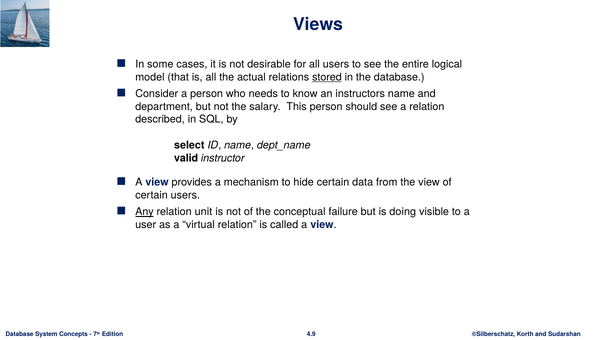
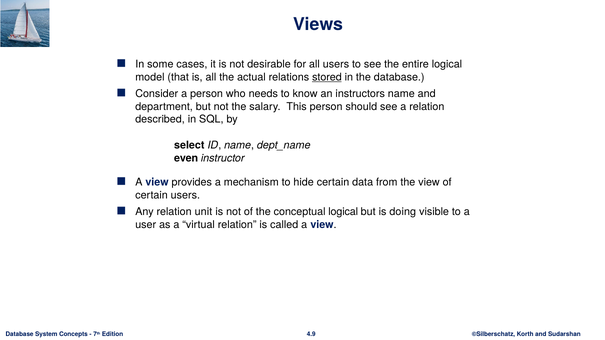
valid: valid -> even (186, 158)
Any underline: present -> none (144, 212)
conceptual failure: failure -> logical (343, 212)
